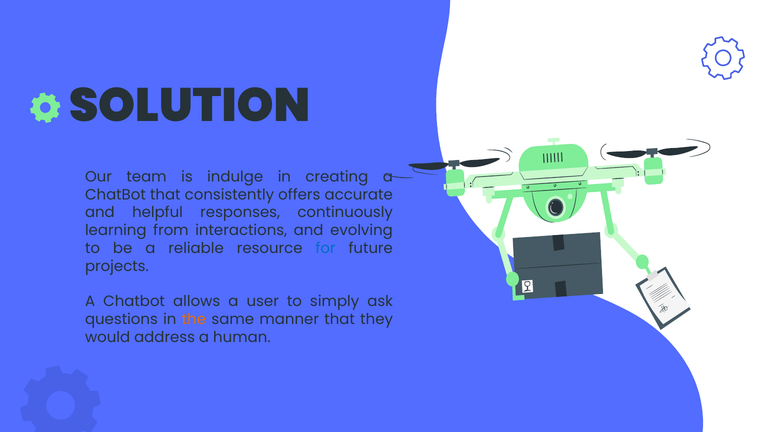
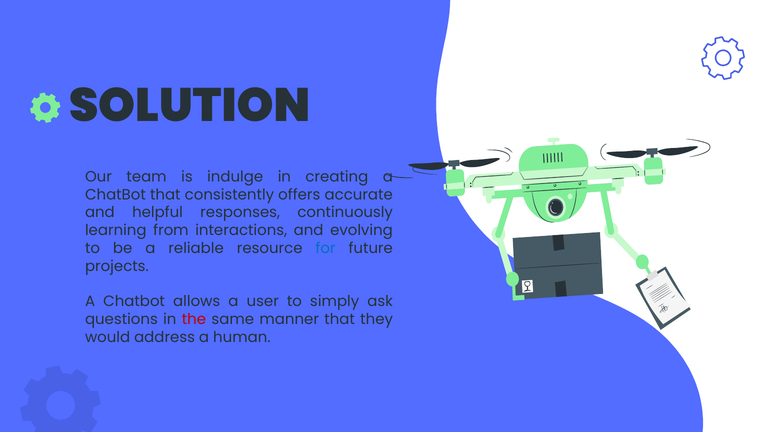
the colour: orange -> red (194, 319)
